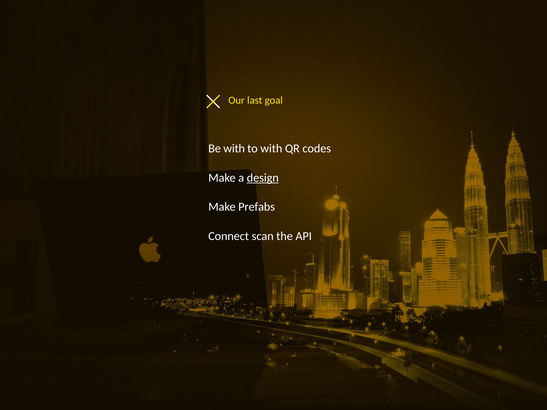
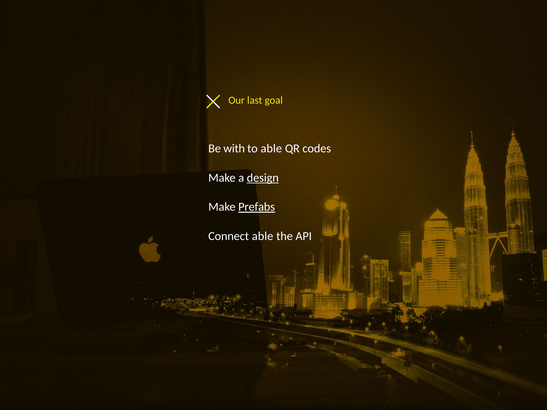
to with: with -> able (271, 149)
Prefabs underline: none -> present (257, 207)
Connect scan: scan -> able (263, 236)
